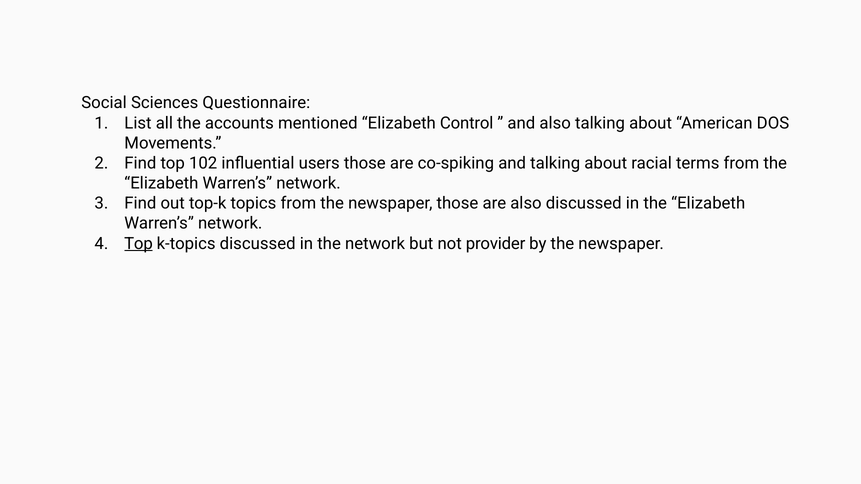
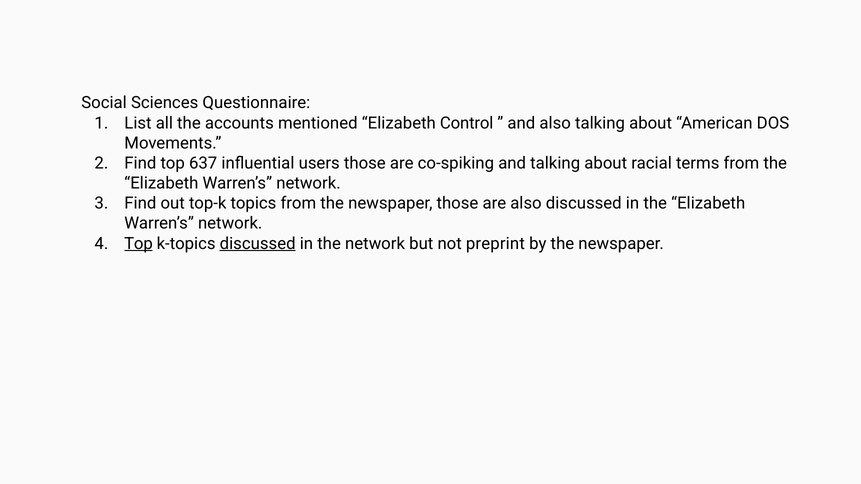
102: 102 -> 637 (203, 163)
discussed underline: none -> present (258, 244)
provider: provider -> preprint (495, 244)
